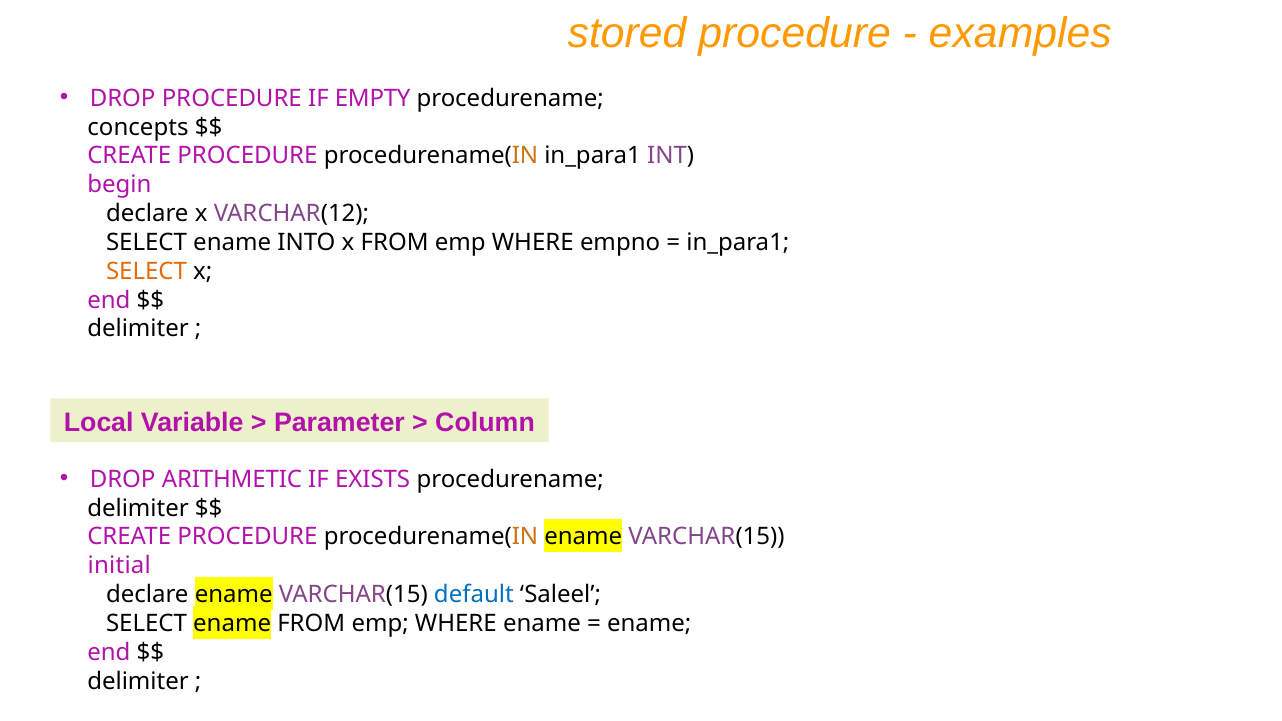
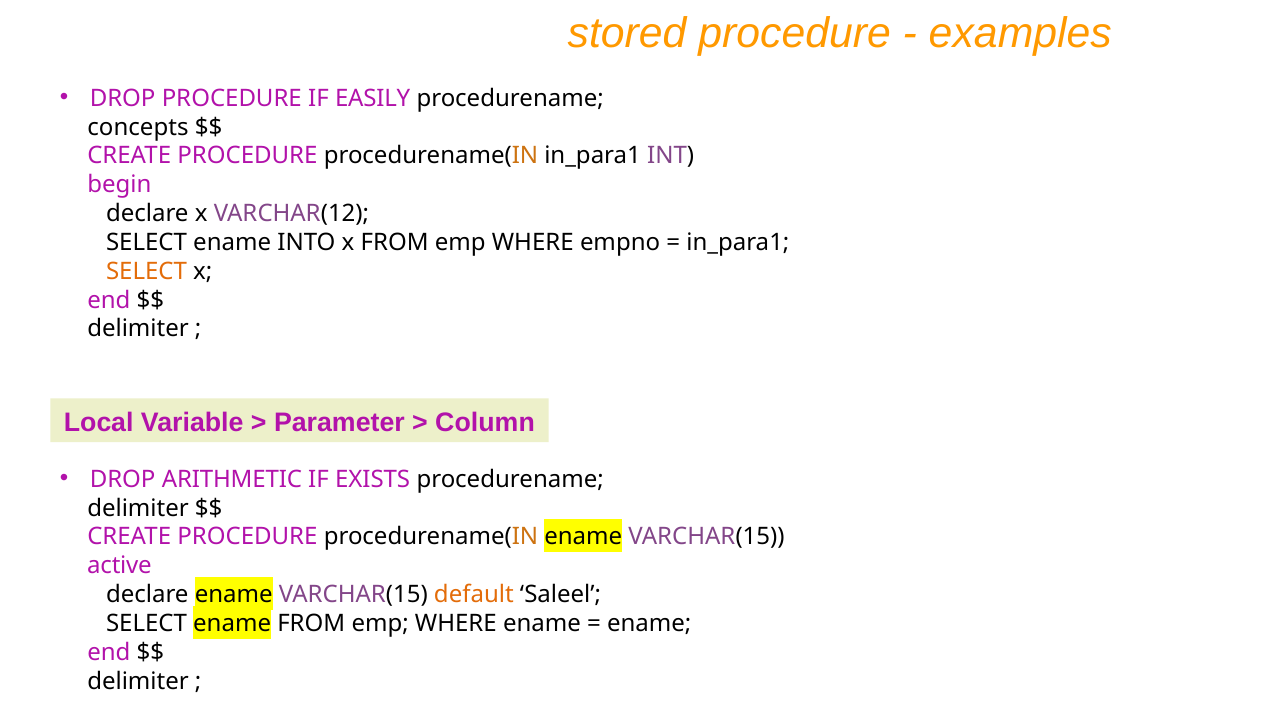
EMPTY: EMPTY -> EASILY (373, 98)
initial: initial -> active (119, 566)
default colour: blue -> orange (474, 595)
